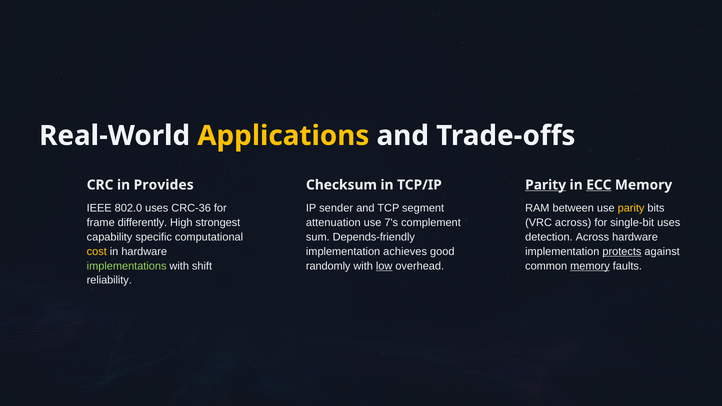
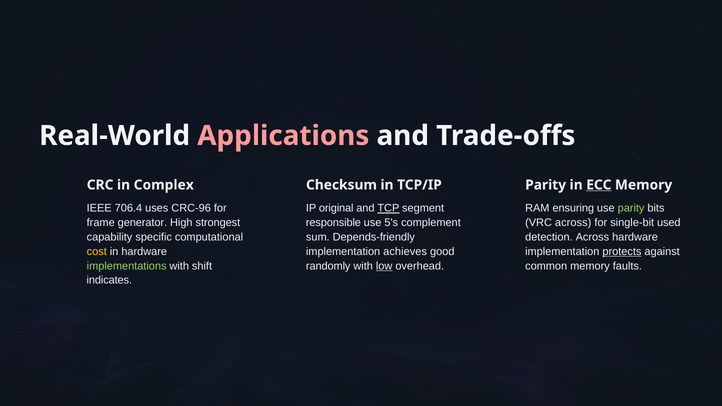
Applications colour: yellow -> pink (283, 136)
Provides: Provides -> Complex (164, 185)
Parity underline: present -> none (546, 185)
802.0: 802.0 -> 706.4 (128, 208)
CRC-36: CRC-36 -> CRC-96 (191, 208)
sender: sender -> original (336, 208)
TCP underline: none -> present (388, 208)
between: between -> ensuring (573, 208)
parity colour: yellow -> light green (631, 208)
differently: differently -> generator (142, 223)
attenuation: attenuation -> responsible (333, 223)
7's: 7's -> 5's (391, 223)
single-bit uses: uses -> used (669, 223)
memory underline: present -> none (590, 266)
reliability: reliability -> indicates (109, 280)
